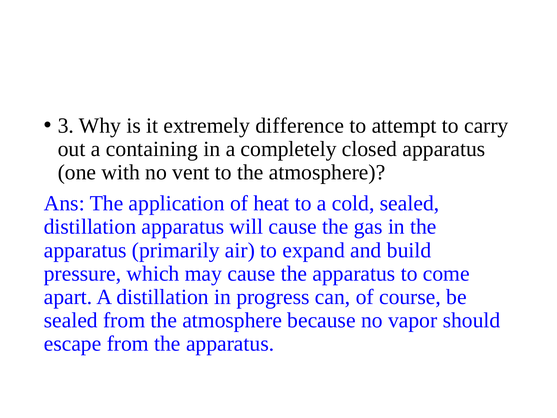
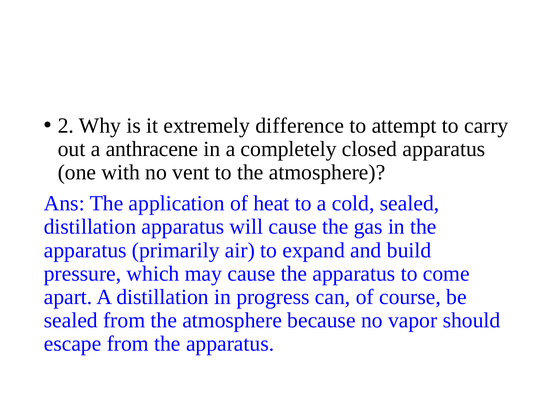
3: 3 -> 2 (66, 126)
containing: containing -> anthracene (152, 149)
